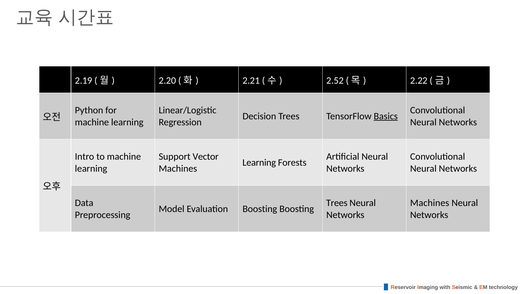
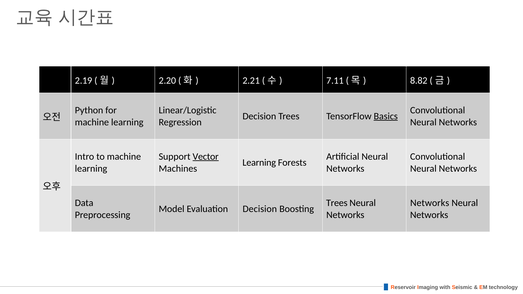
2.52: 2.52 -> 7.11 (335, 81)
2.22: 2.22 -> 8.82 (419, 81)
Vector underline: none -> present (206, 157)
Machines: Machines -> Networks (430, 203)
Evaluation Boosting: Boosting -> Decision (260, 209)
